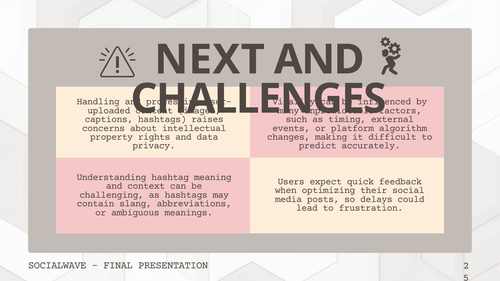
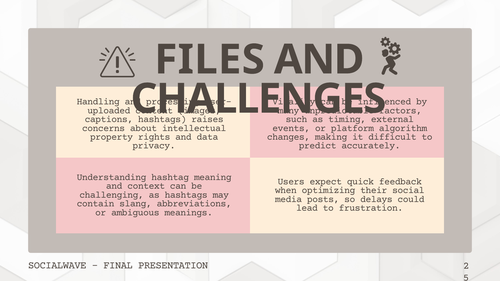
NEXT: NEXT -> FILES (210, 60)
